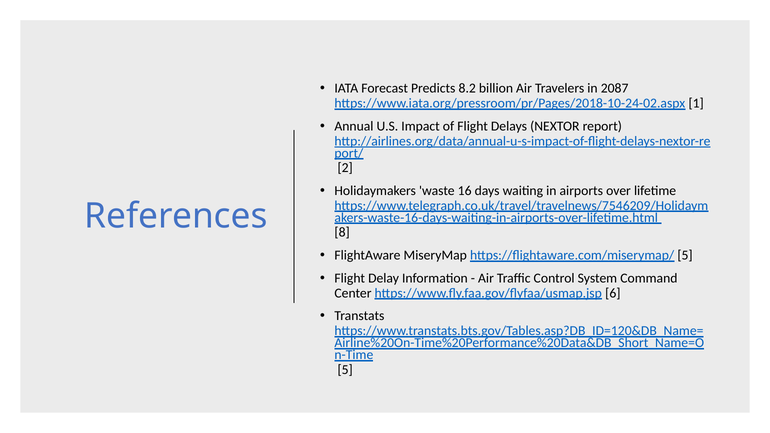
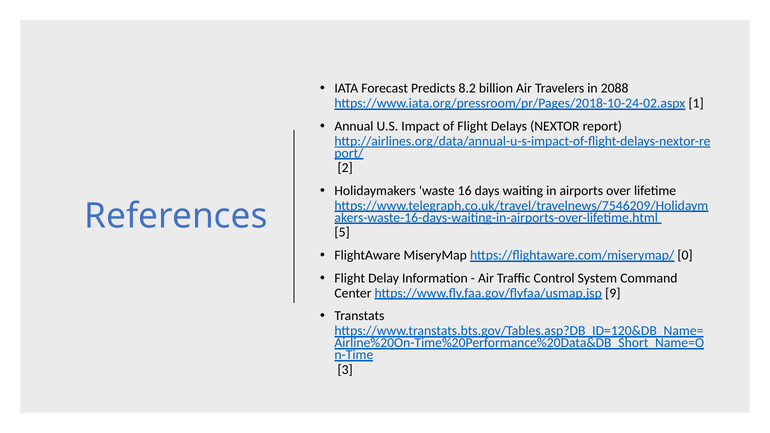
2087: 2087 -> 2088 (615, 88)
8: 8 -> 5 (342, 232)
https://flightaware.com/miserymap/ 5: 5 -> 0 (685, 255)
6: 6 -> 9 (613, 293)
5: 5 -> 3 (345, 370)
